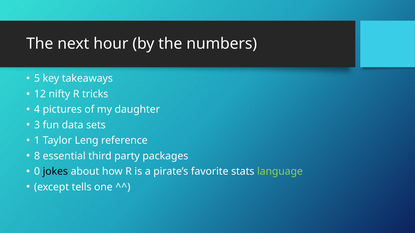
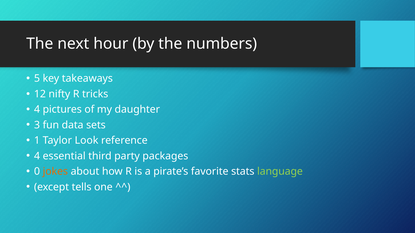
Leng: Leng -> Look (87, 141)
8: 8 -> 4 (37, 156)
jokes colour: black -> orange (55, 172)
